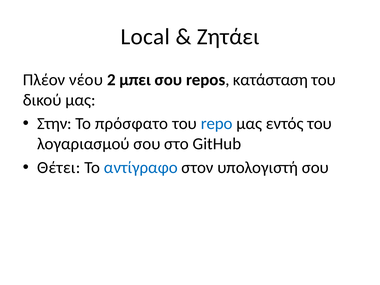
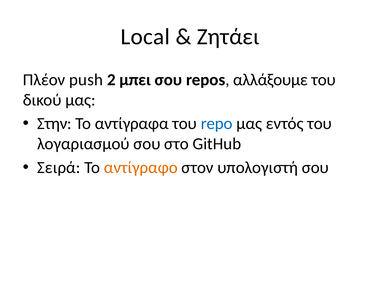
νέου: νέου -> push (86, 80)
κατάσταση: κατάσταση -> αλλάξουμε (270, 80)
πρόσφατο: πρόσφατο -> αντίγραφα (132, 124)
Θέτει: Θέτει -> Σειρά (59, 168)
αντίγραφο colour: blue -> orange (141, 168)
